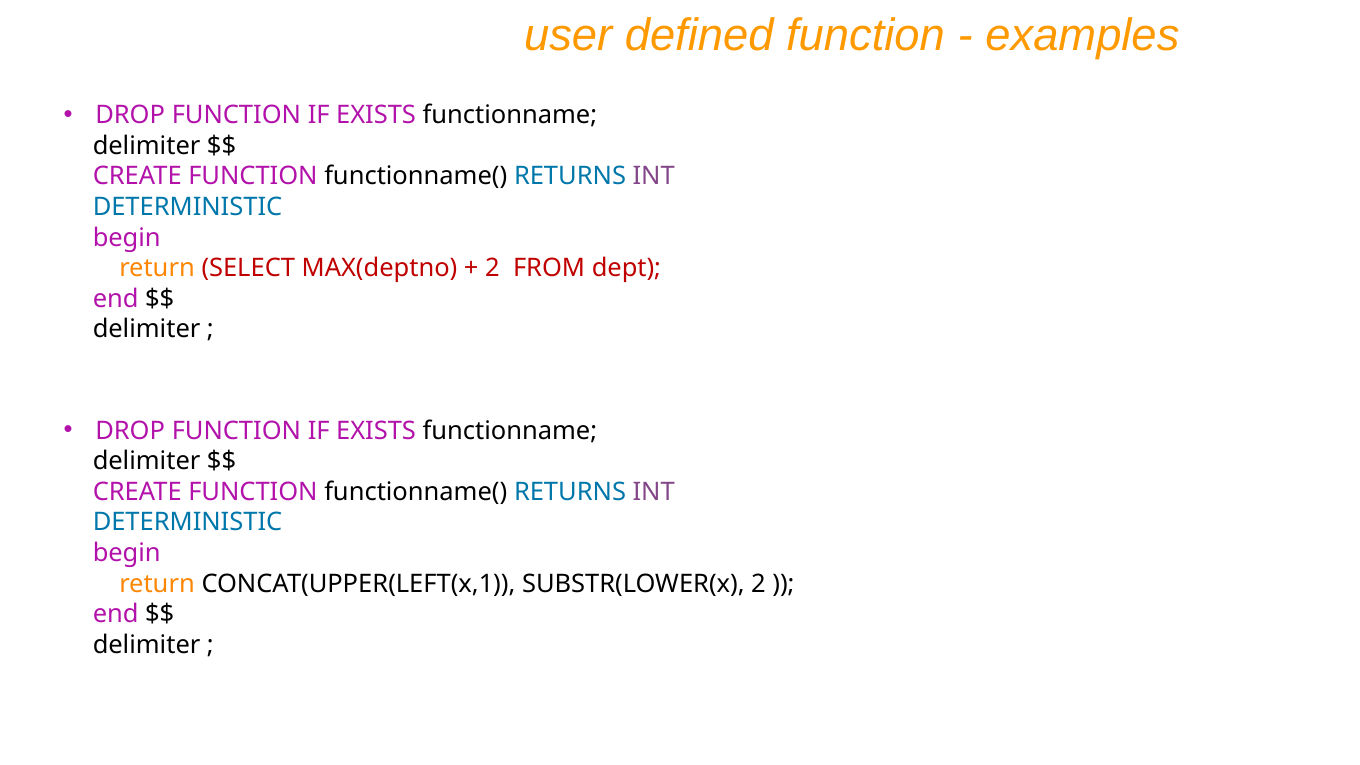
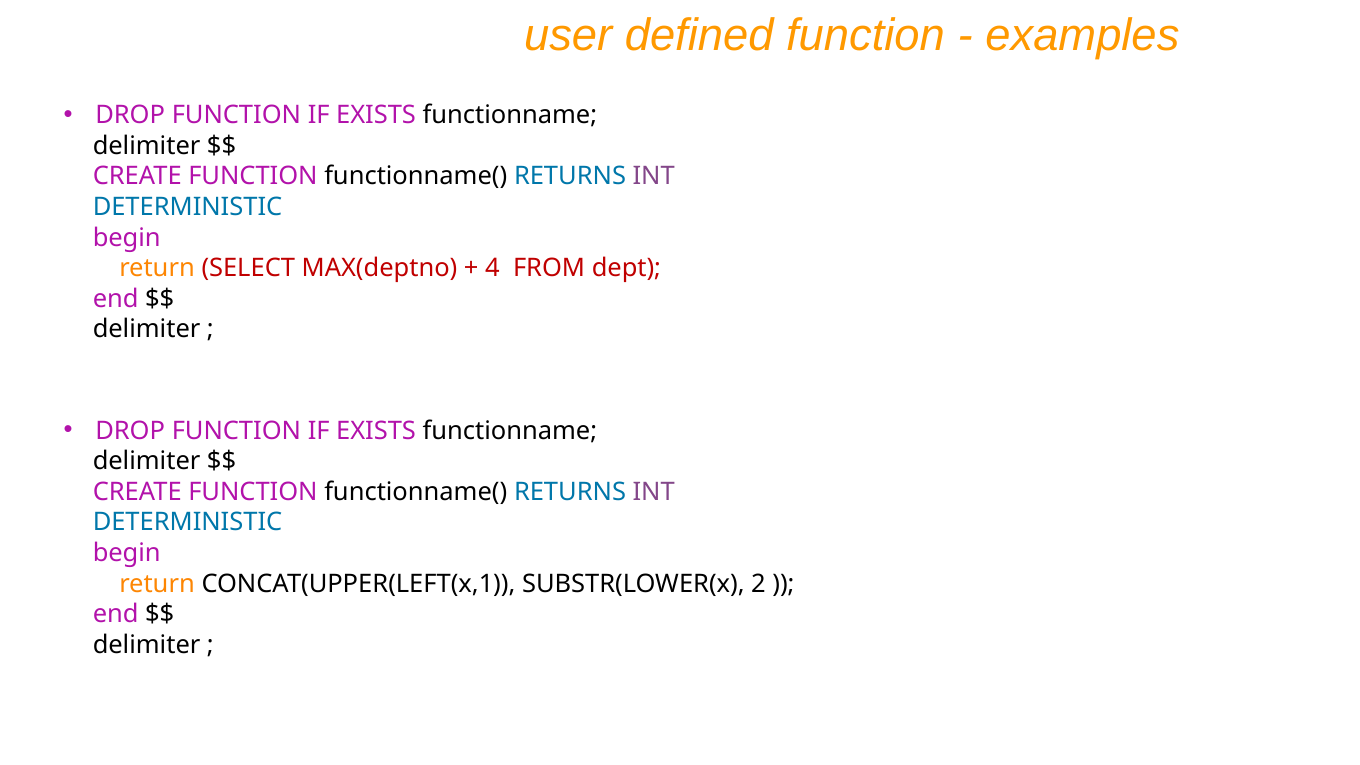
2: 2 -> 4 (493, 268)
